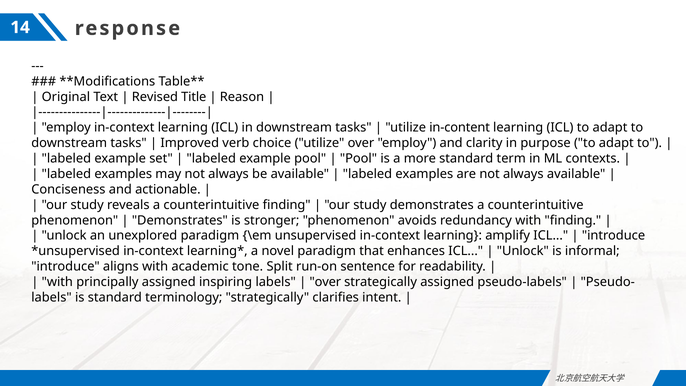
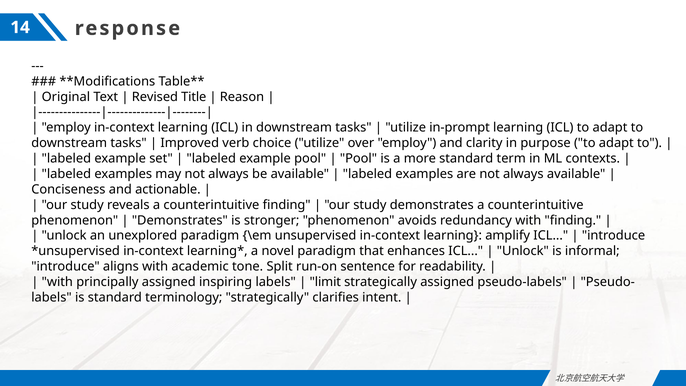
in-content: in-content -> in-prompt (460, 128)
over: over -> limit (325, 282)
